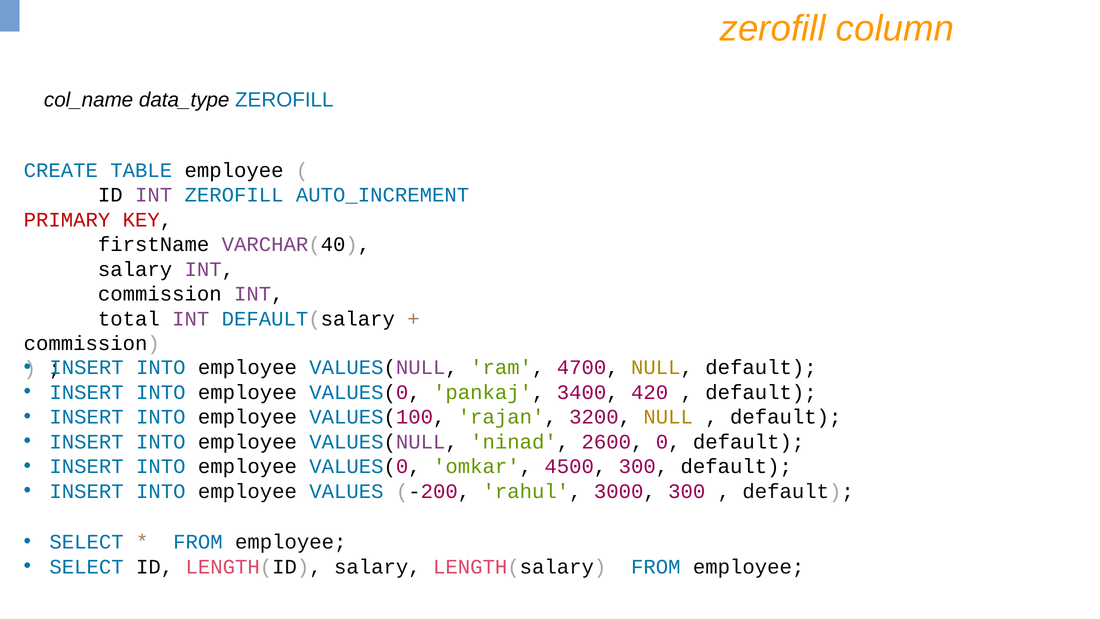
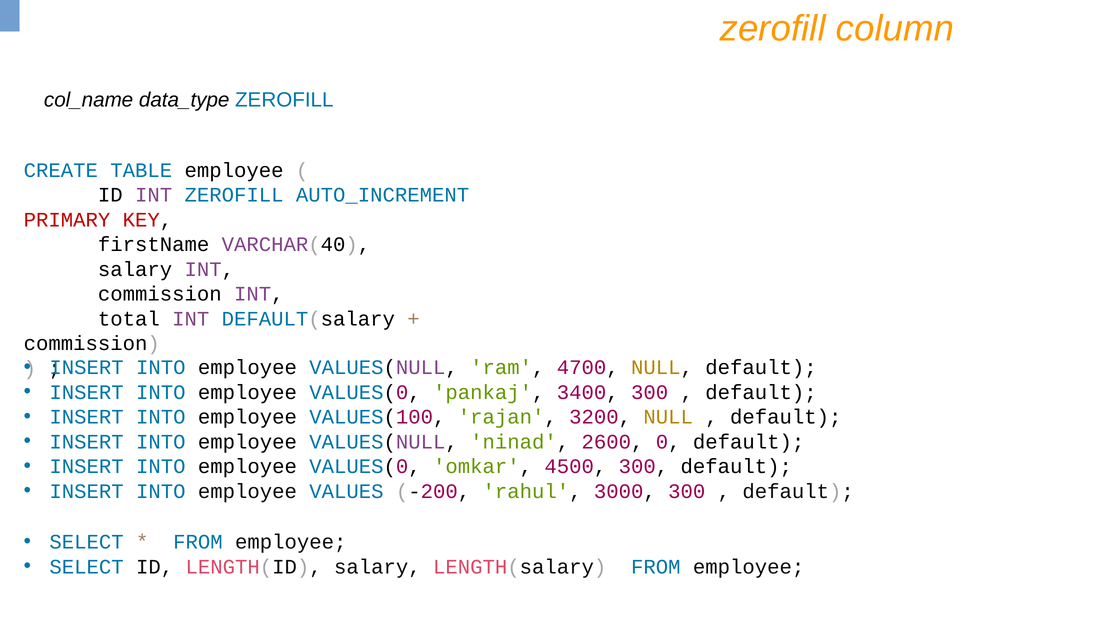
3400 420: 420 -> 300 (650, 392)
